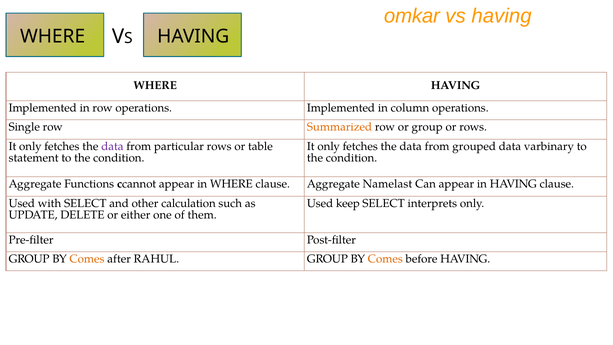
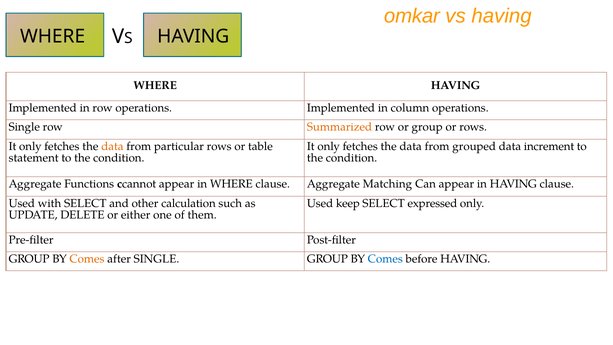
data colour: purple -> orange (112, 146)
varbinary: varbinary -> increment (549, 146)
Namelast: Namelast -> Matching (387, 184)
interprets: interprets -> expressed (432, 203)
after RAHUL: RAHUL -> SINGLE (156, 259)
Comes colour: orange -> blue (385, 259)
